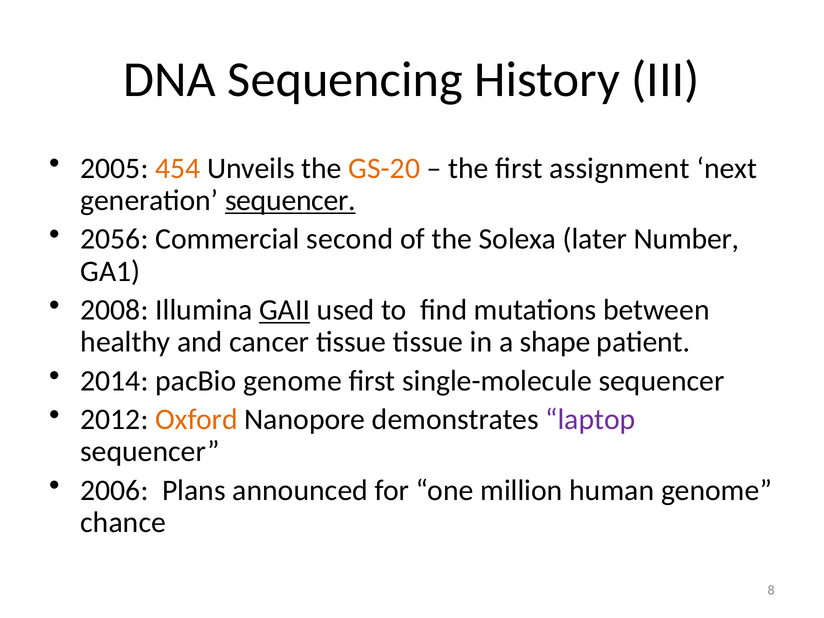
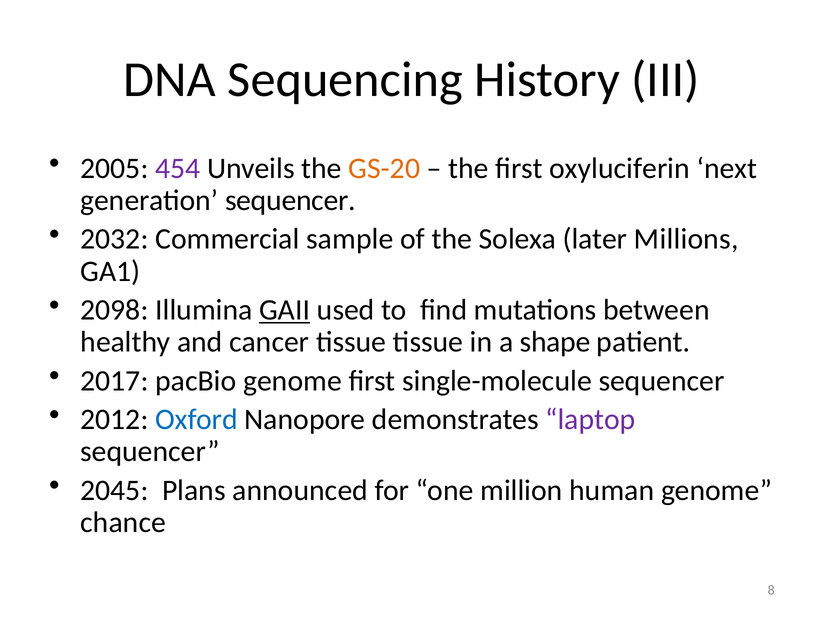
454 colour: orange -> purple (178, 168)
assignment: assignment -> oxyluciferin (619, 168)
sequencer underline: present -> none (290, 200)
2056: 2056 -> 2032 (114, 239)
second: second -> sample (350, 239)
Number: Number -> Millions (686, 239)
2008: 2008 -> 2098 (114, 310)
2014: 2014 -> 2017 (114, 381)
Oxford colour: orange -> blue (197, 419)
2006: 2006 -> 2045 (114, 490)
